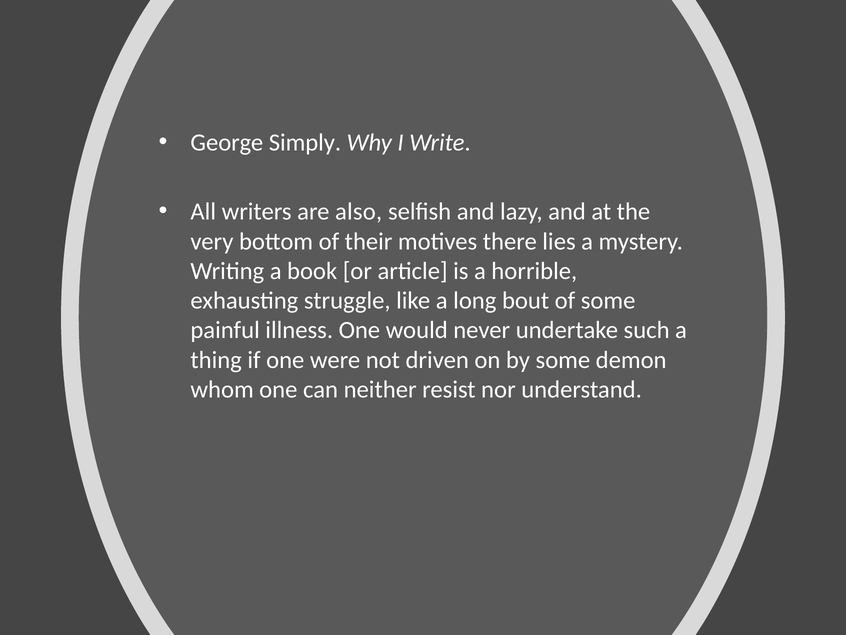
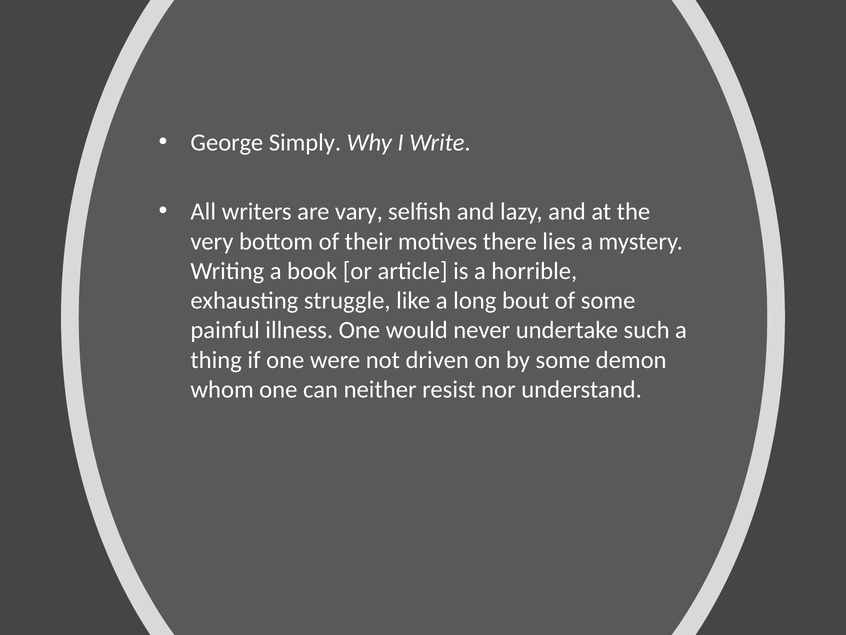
also: also -> vary (359, 212)
